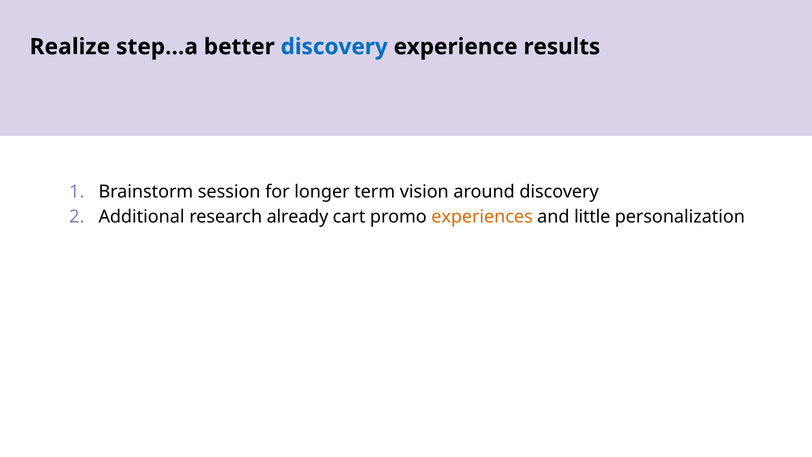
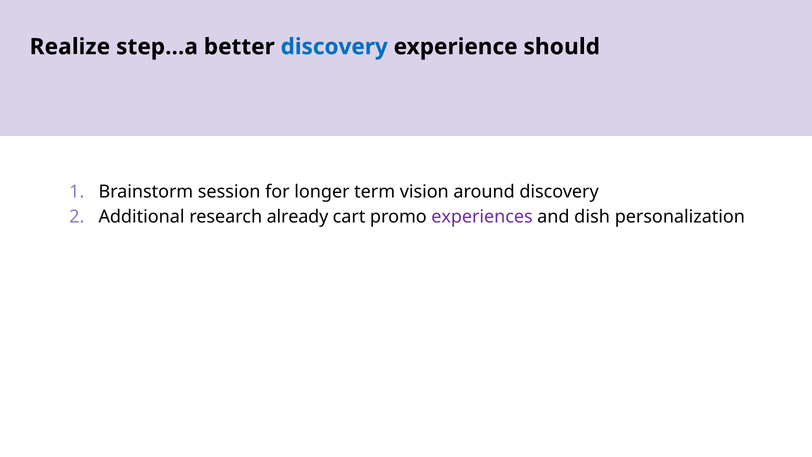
results: results -> should (562, 47)
experiences colour: orange -> purple (482, 217)
little: little -> dish (592, 217)
